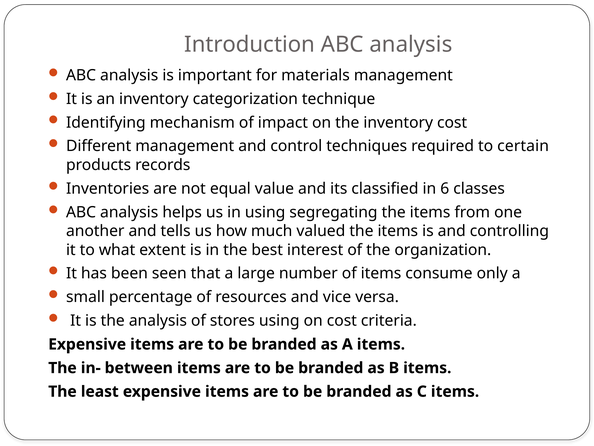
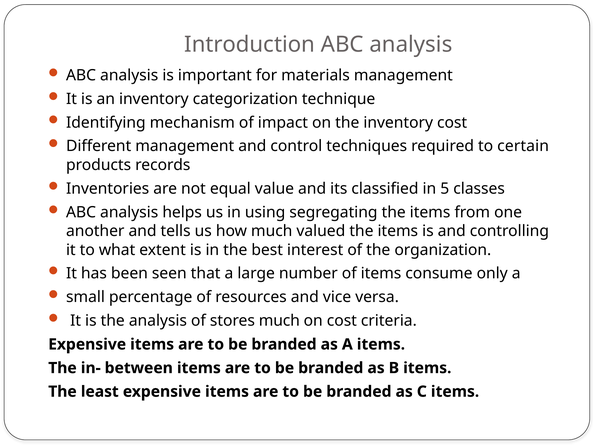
6: 6 -> 5 (445, 188)
stores using: using -> much (279, 320)
